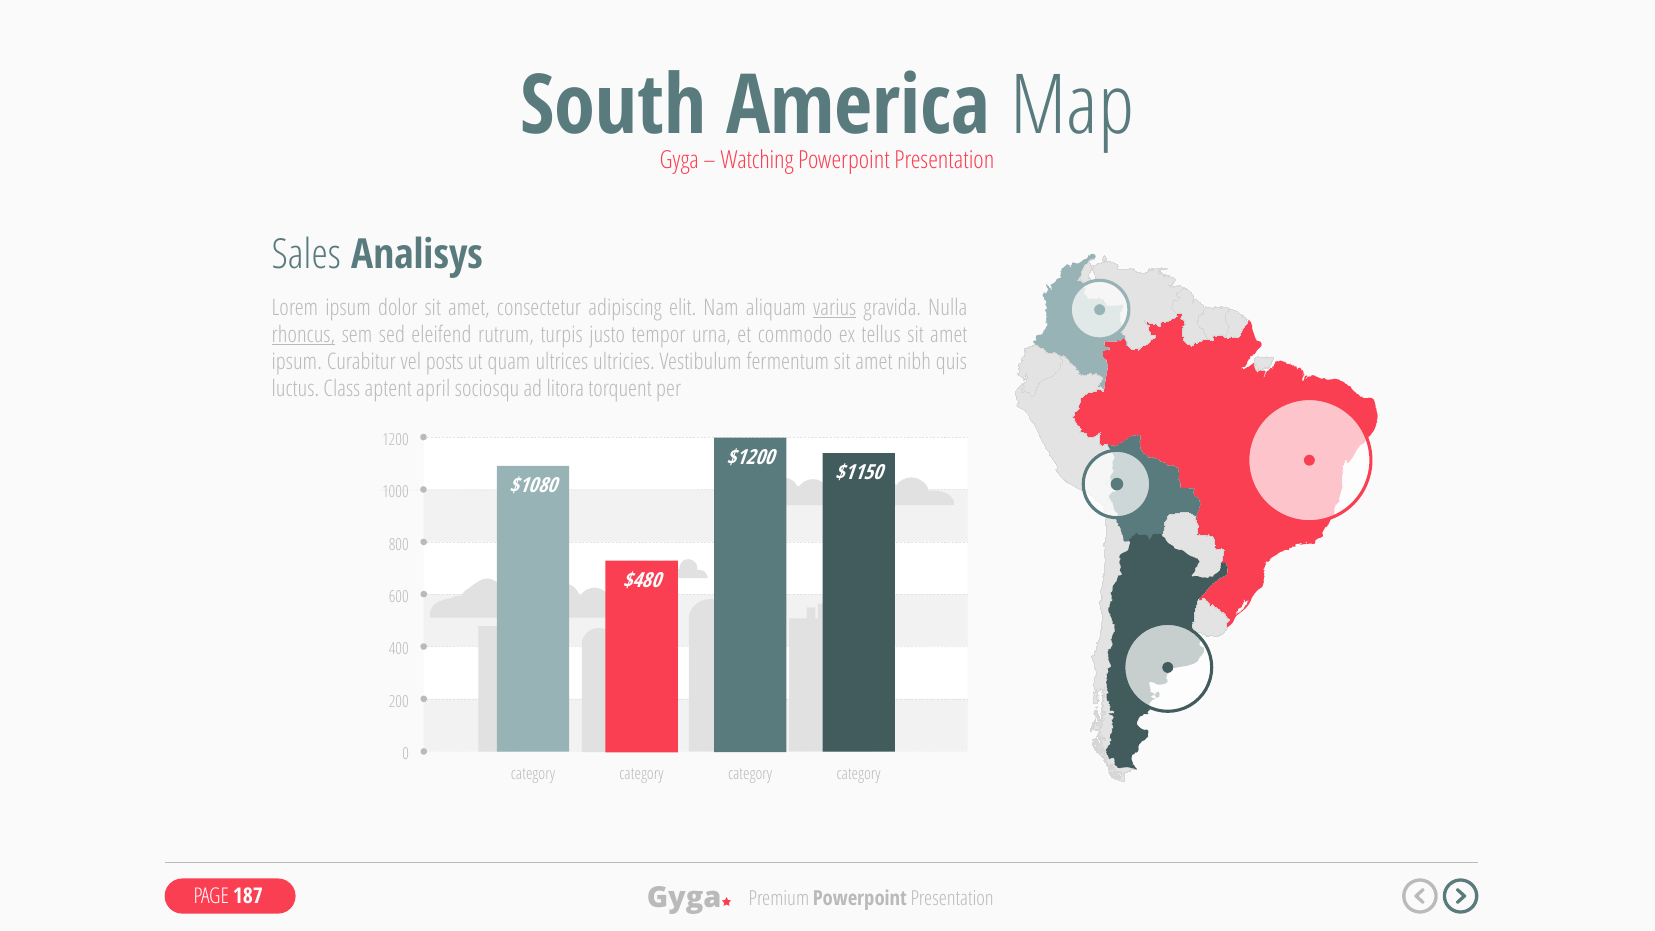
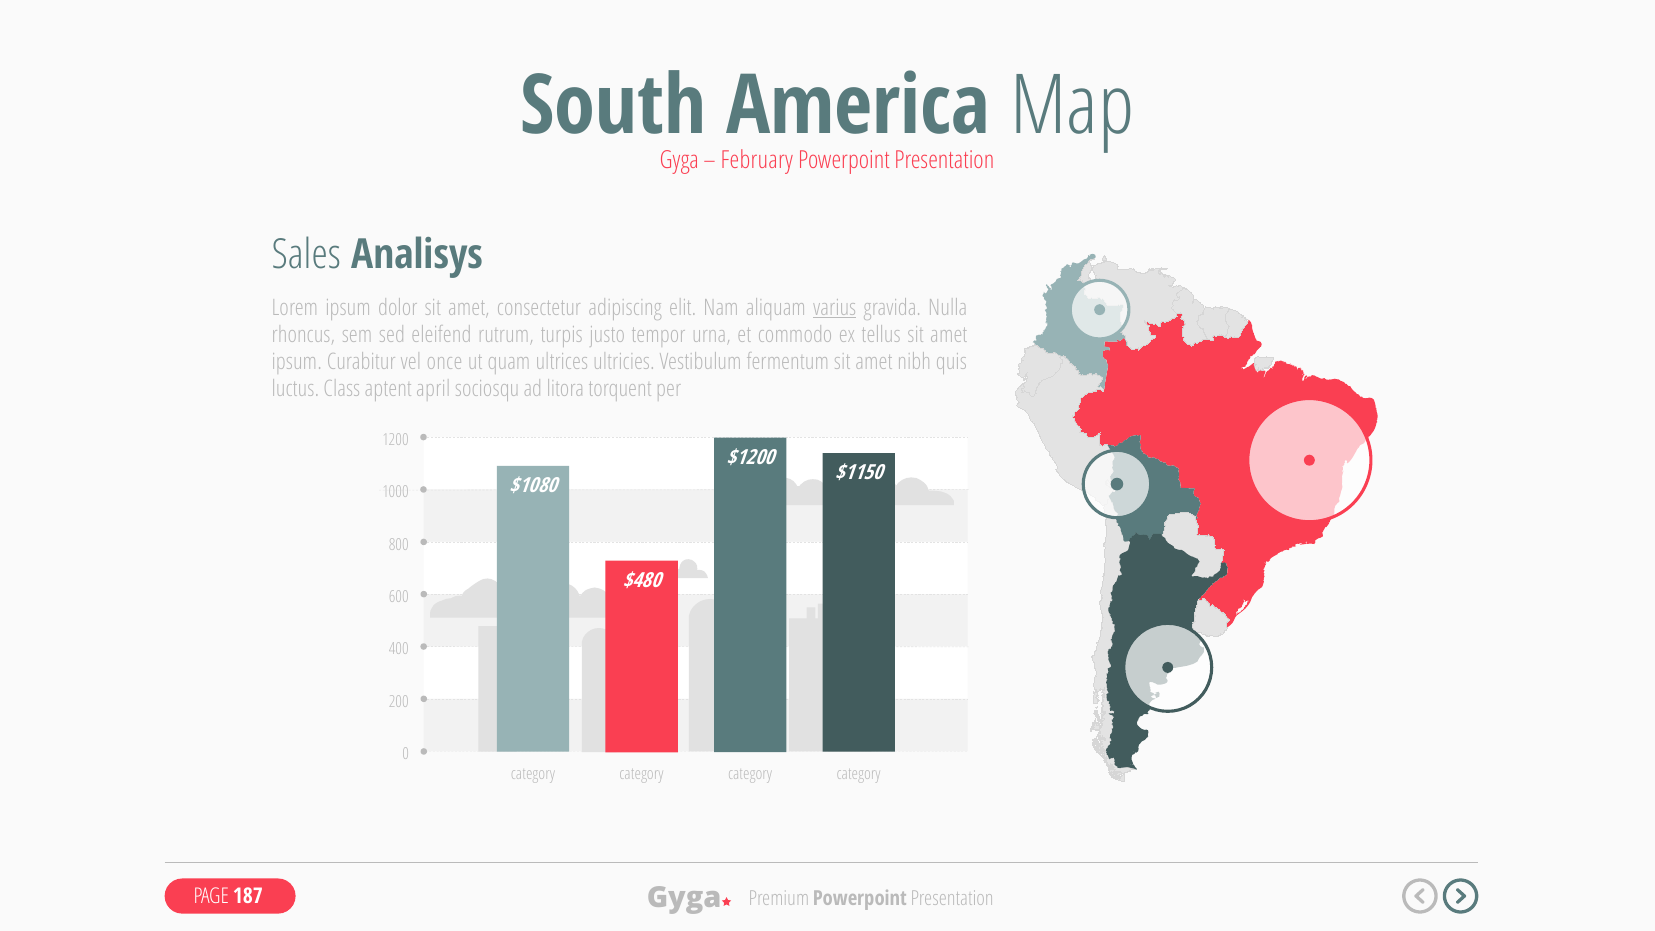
Watching: Watching -> February (757, 161)
rhoncus underline: present -> none (304, 335)
posts: posts -> once (445, 362)
